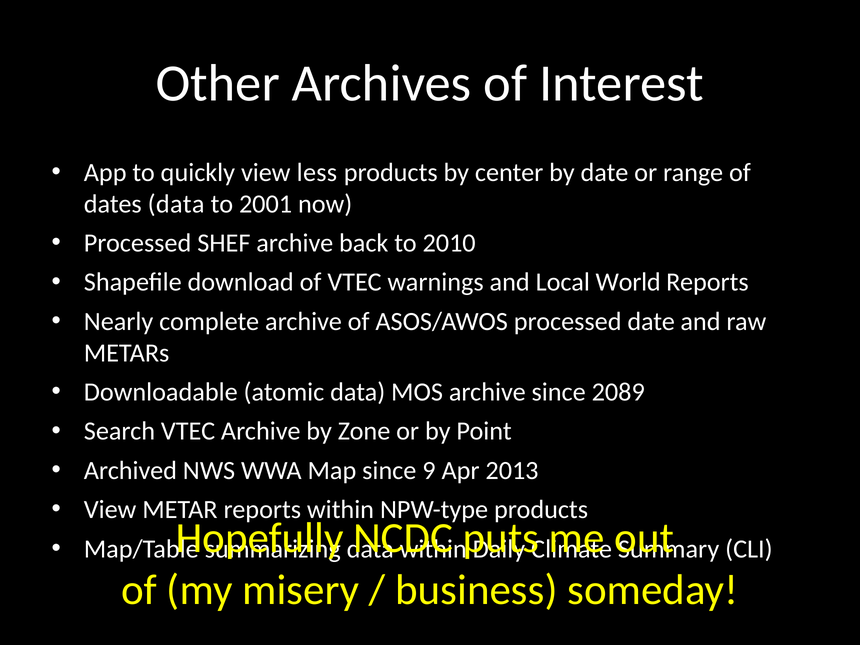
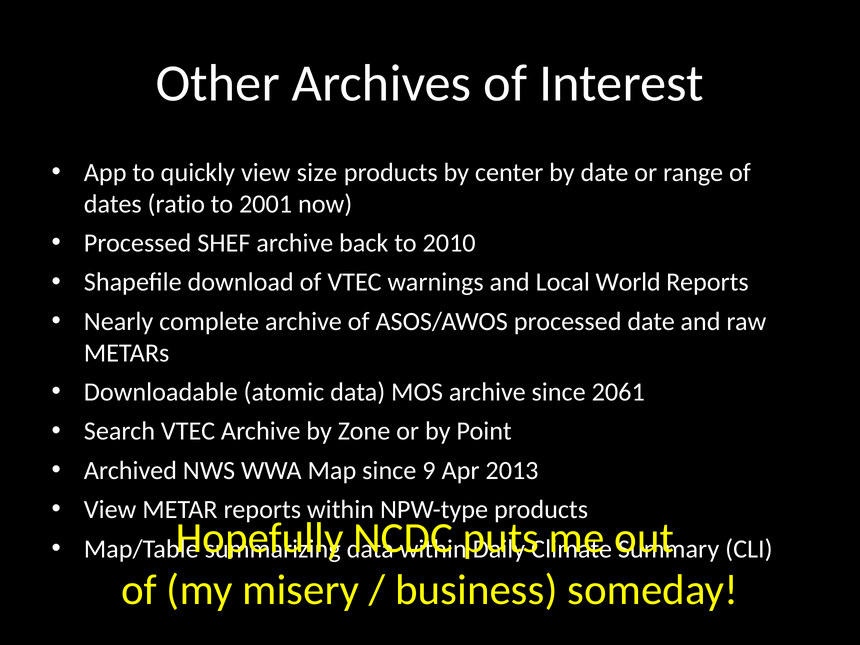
less: less -> size (317, 172)
dates data: data -> ratio (176, 204)
2089: 2089 -> 2061 (618, 392)
